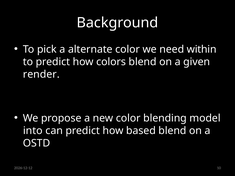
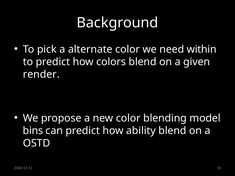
into: into -> bins (33, 131)
based: based -> ability (141, 131)
